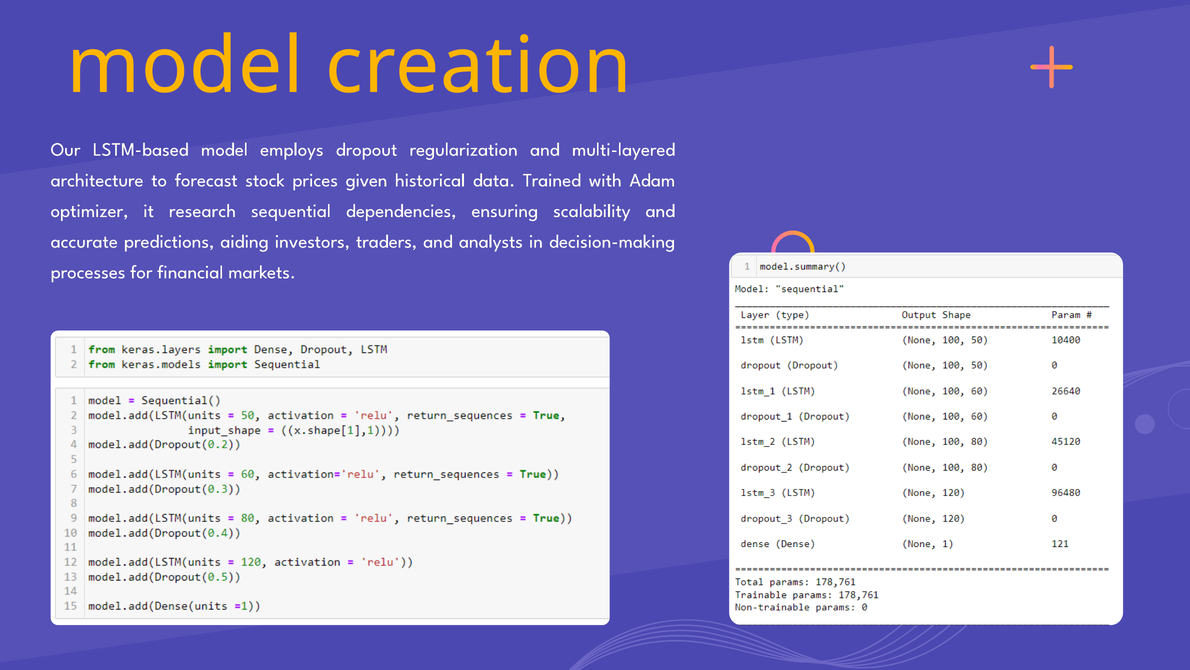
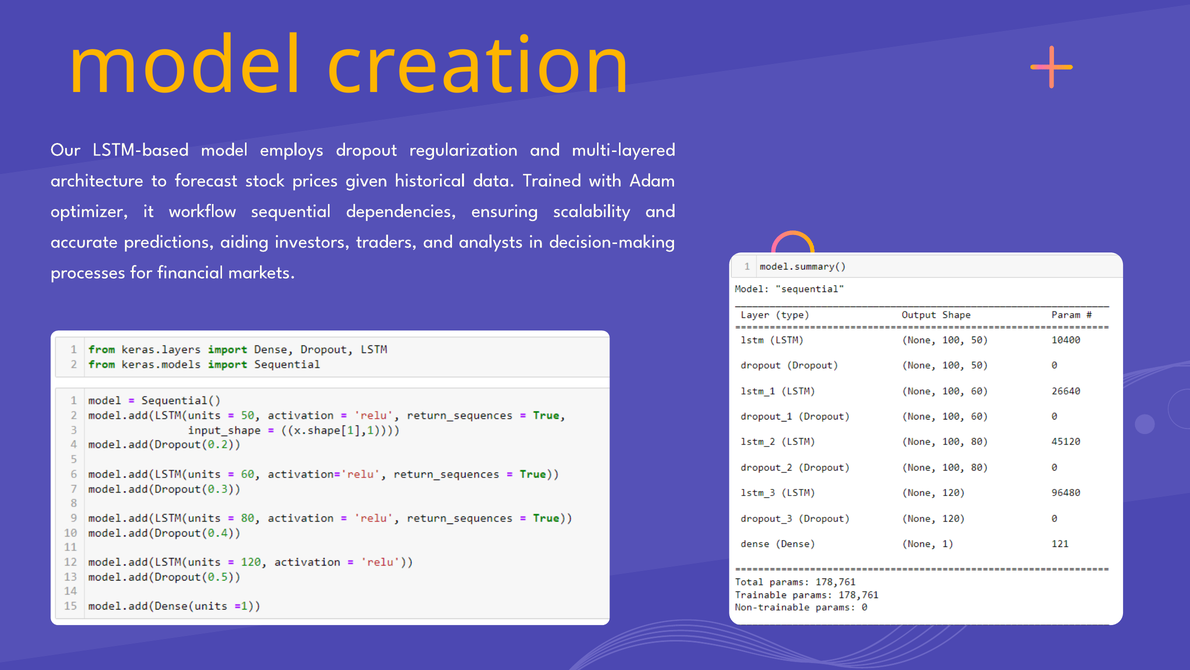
research: research -> workflow (203, 211)
